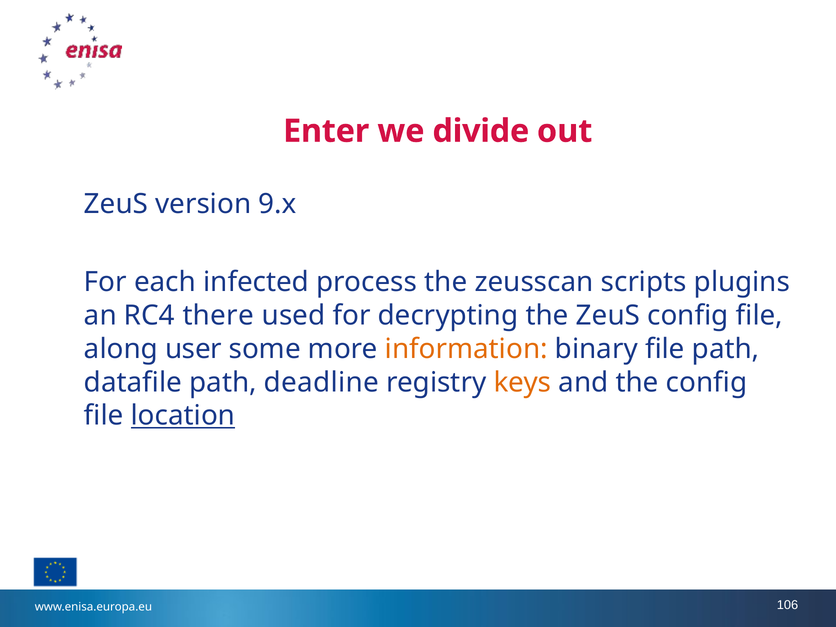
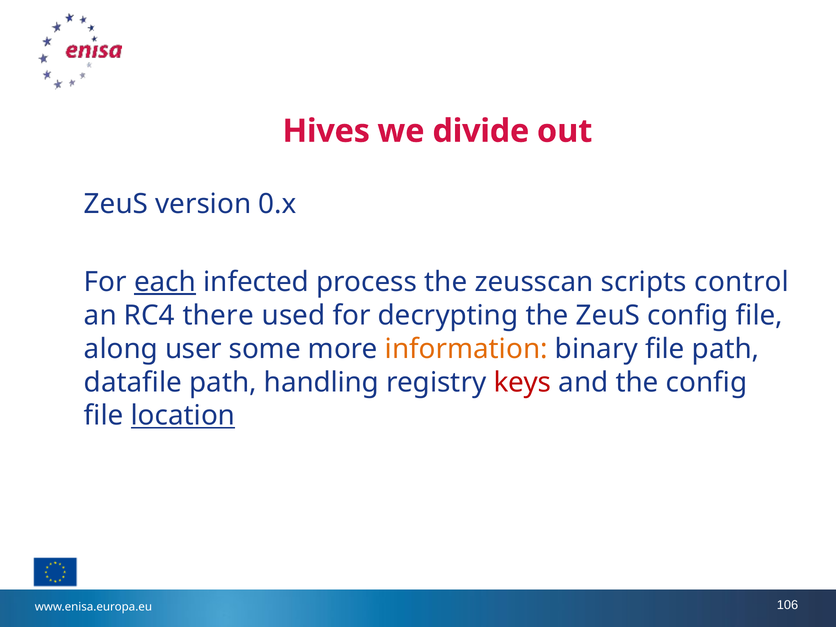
Enter: Enter -> Hives (326, 131)
9.x: 9.x -> 0.x (278, 204)
each underline: none -> present (165, 282)
plugins: plugins -> control (742, 282)
deadline: deadline -> handling (322, 382)
keys colour: orange -> red (522, 382)
